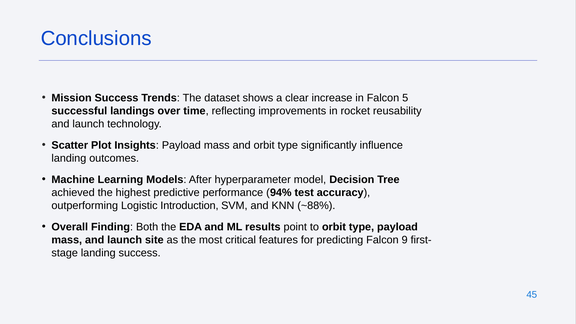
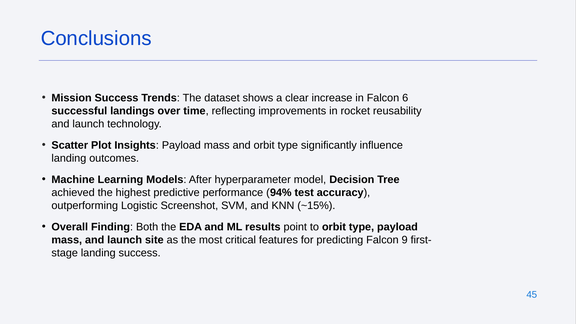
5: 5 -> 6 (405, 98)
Introduction: Introduction -> Screenshot (189, 205)
~88%: ~88% -> ~15% (316, 205)
